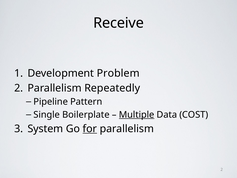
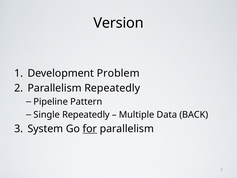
Receive: Receive -> Version (119, 23)
Single Boilerplate: Boilerplate -> Repeatedly (86, 114)
Multiple underline: present -> none (137, 114)
COST: COST -> BACK (194, 114)
